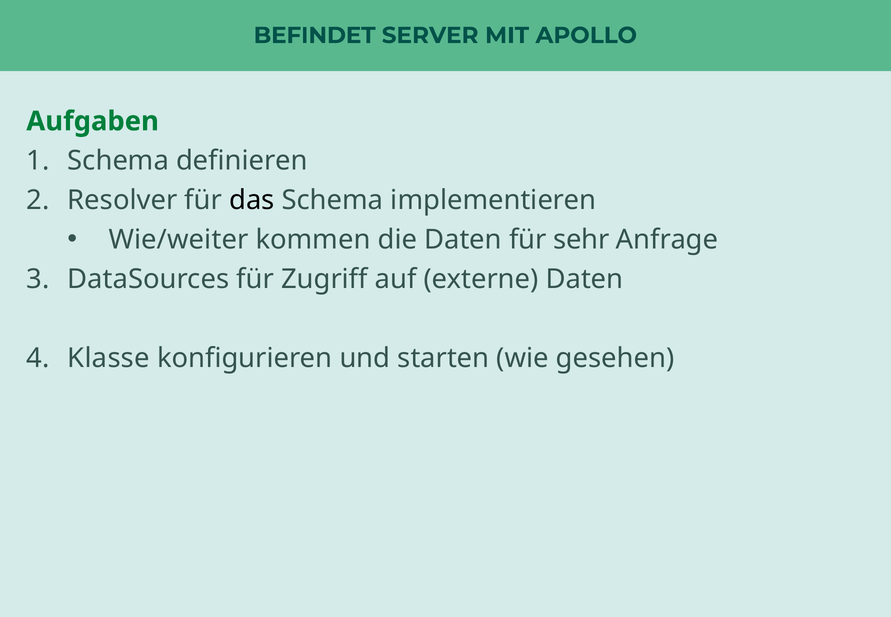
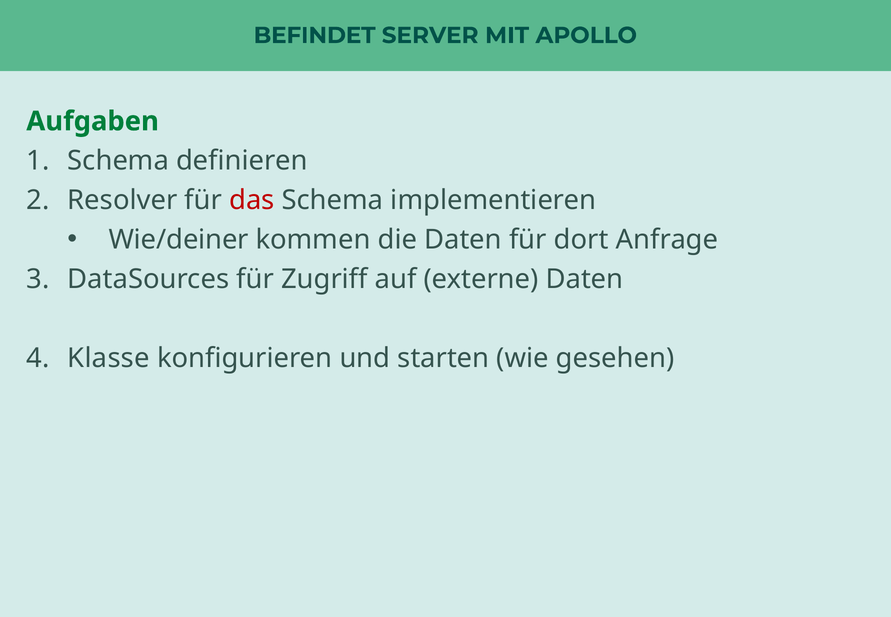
das colour: black -> red (252, 200)
Wie/weiter: Wie/weiter -> Wie/deiner (179, 240)
sehr: sehr -> dort (581, 240)
